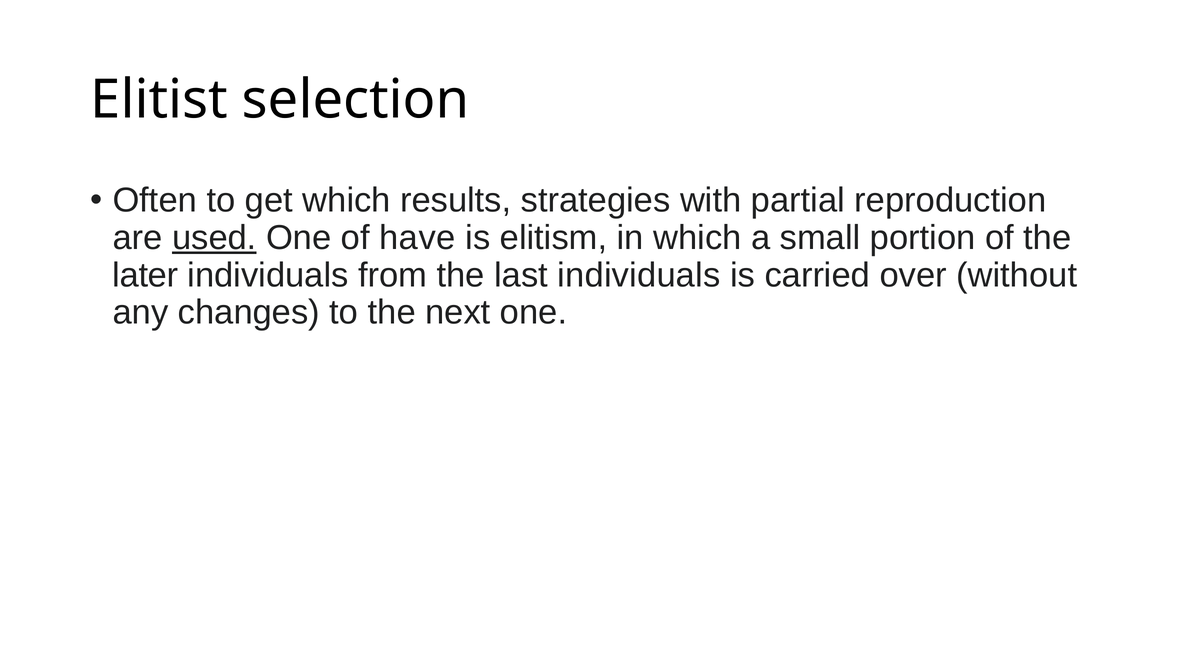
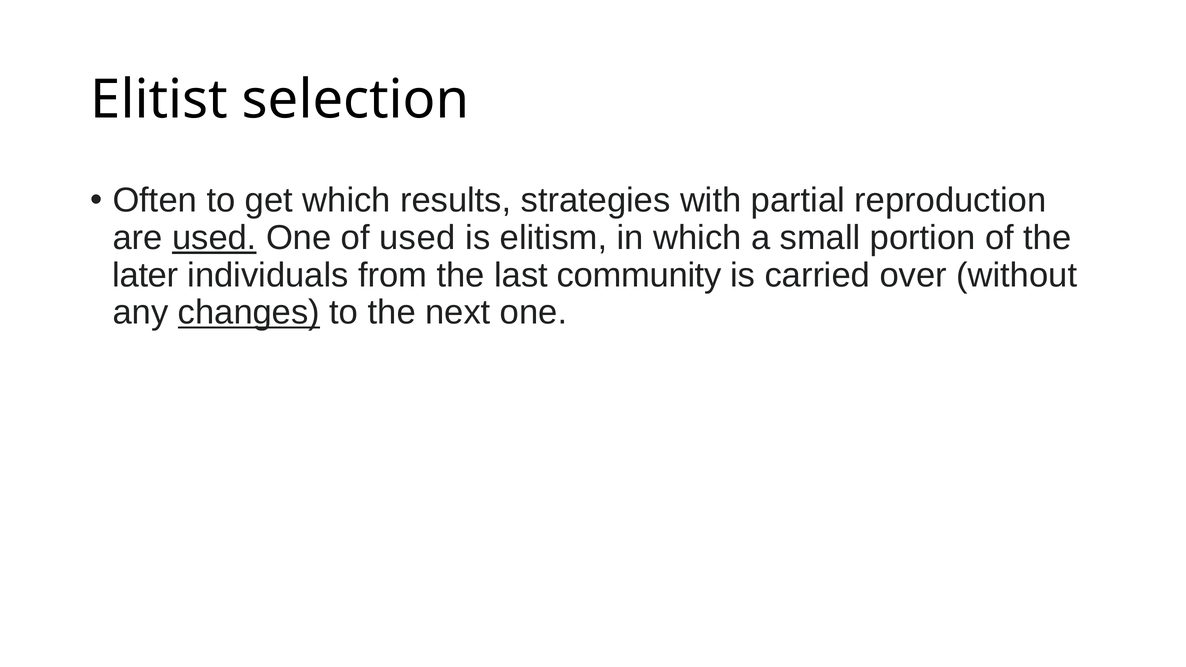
of have: have -> used (417, 238)
last individuals: individuals -> community (639, 275)
changes underline: none -> present (249, 313)
